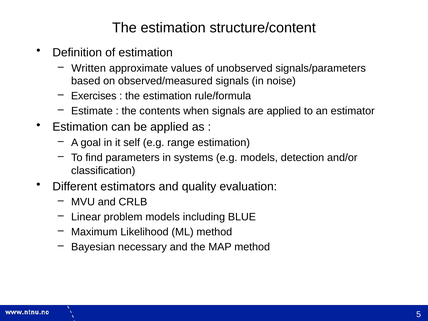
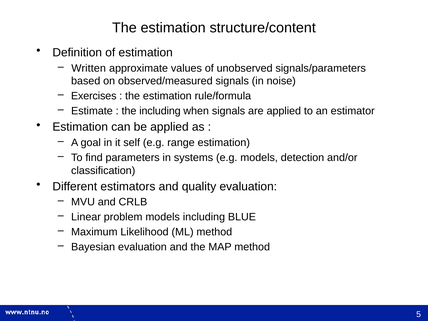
the contents: contents -> including (160, 111)
Bayesian necessary: necessary -> evaluation (142, 247)
